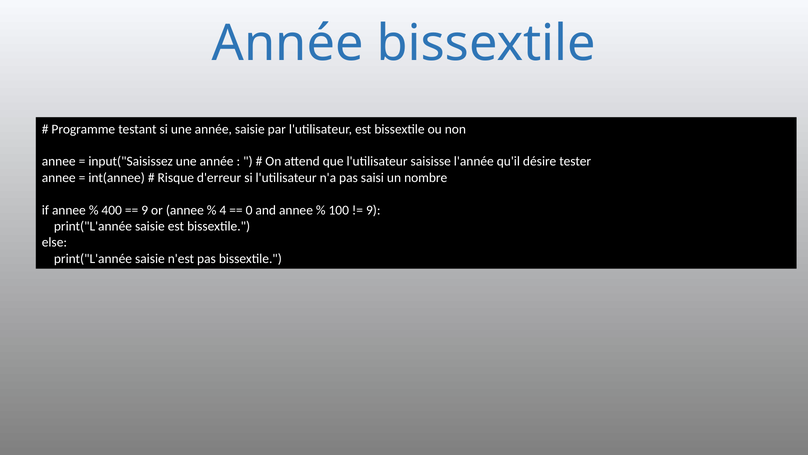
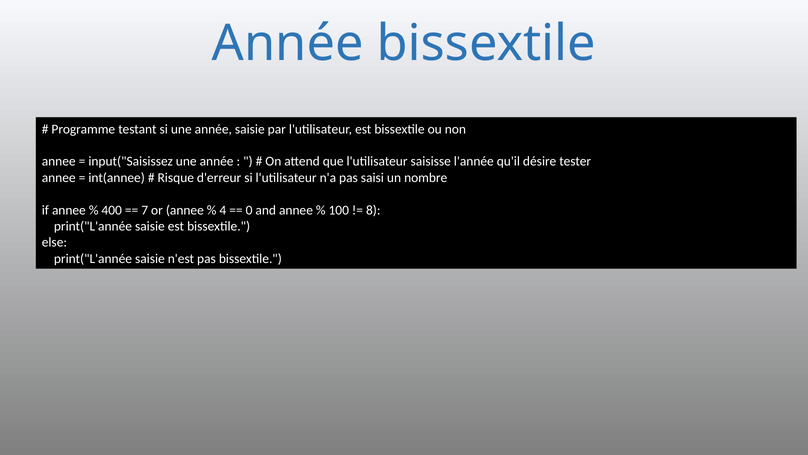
9: 9 -> 7 (145, 210)
9: 9 -> 8 (373, 210)
